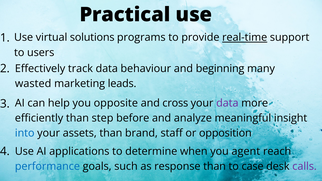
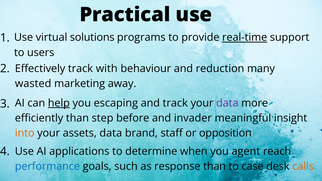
track data: data -> with (107, 69)
beginning: beginning -> reduction (220, 69)
leads: leads -> away (122, 84)
help underline: none -> present (59, 103)
opposite: opposite -> escaping (116, 103)
and cross: cross -> track (175, 103)
analyze: analyze -> invader (193, 118)
into colour: blue -> orange (25, 133)
assets than: than -> data (111, 133)
calls colour: purple -> orange (305, 166)
